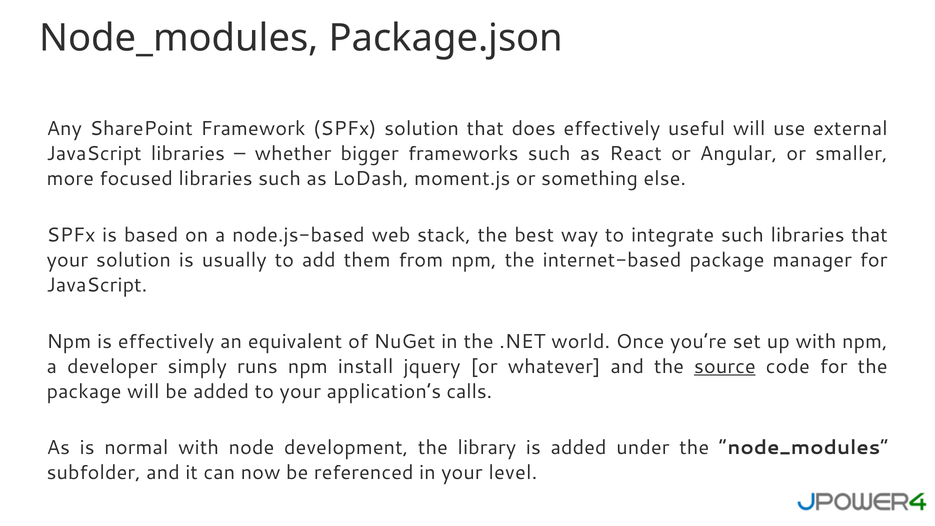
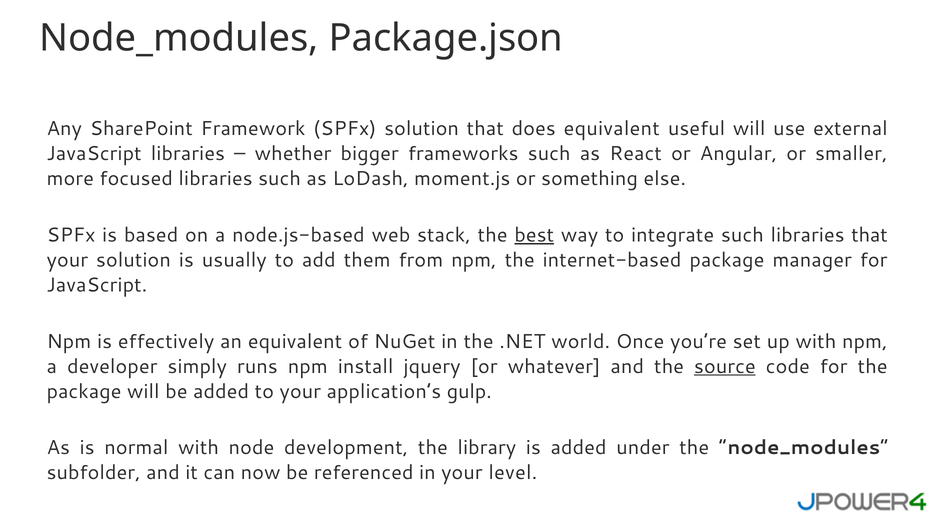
does effectively: effectively -> equivalent (612, 129)
best underline: none -> present (534, 235)
calls: calls -> gulp (469, 391)
